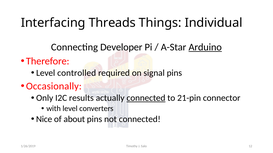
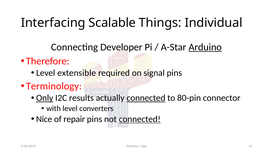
Threads: Threads -> Scalable (112, 23)
controlled: controlled -> extensible (77, 73)
Occasionally: Occasionally -> Terminology (54, 86)
Only underline: none -> present (45, 98)
21-pin: 21-pin -> 80-pin (189, 98)
about: about -> repair (74, 120)
connected underline: none -> present (140, 120)
